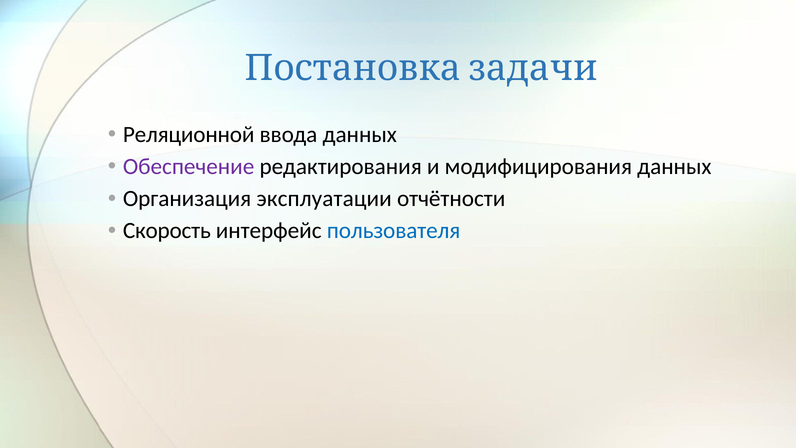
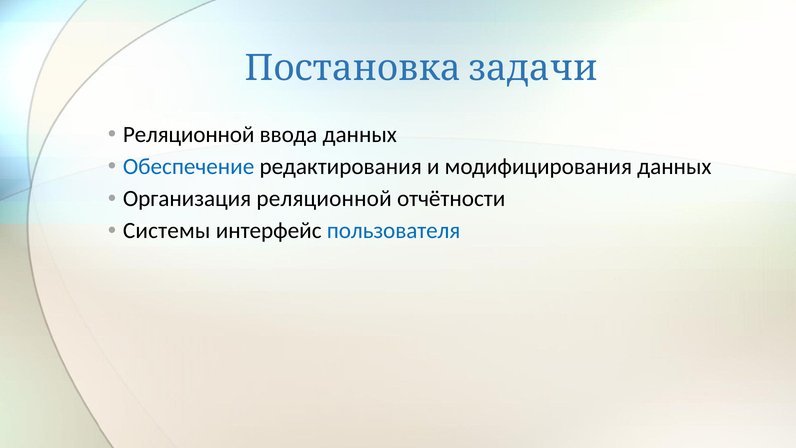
Обеспечение colour: purple -> blue (189, 167)
Организация эксплуатации: эксплуатации -> реляционной (324, 199)
Скорость: Скорость -> Системы (167, 231)
